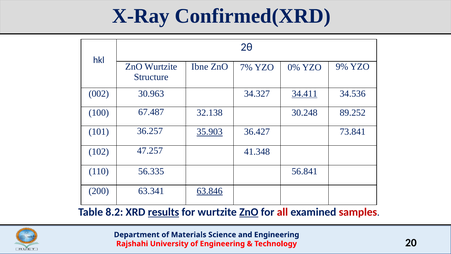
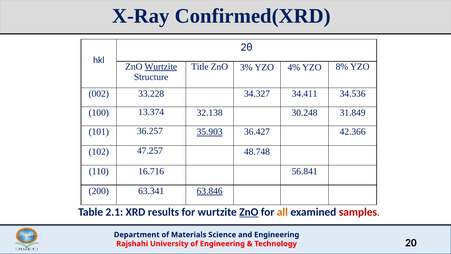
Wurtzite underline: none -> present (161, 67)
Ibne: Ibne -> Title (200, 67)
7%: 7% -> 3% (246, 67)
0%: 0% -> 4% (294, 67)
9%: 9% -> 8% (342, 67)
30.963: 30.963 -> 33.228 (151, 94)
34.411 underline: present -> none (305, 94)
67.487: 67.487 -> 13.374 (151, 112)
89.252: 89.252 -> 31.849 (353, 113)
73.841: 73.841 -> 42.366 (353, 132)
41.348: 41.348 -> 48.748 (257, 151)
56.335: 56.335 -> 16.716 (151, 171)
8.2: 8.2 -> 2.1 (114, 212)
results underline: present -> none (163, 212)
all colour: red -> orange (282, 212)
